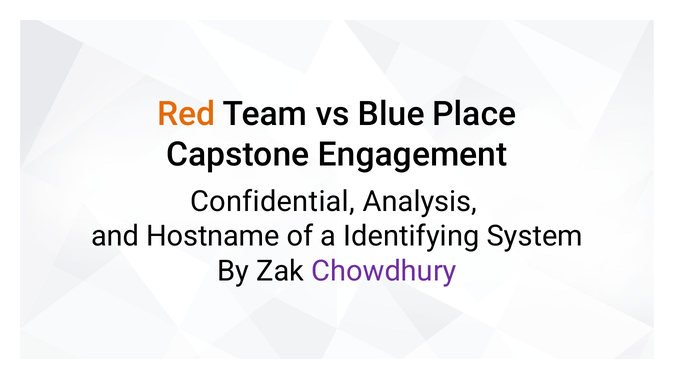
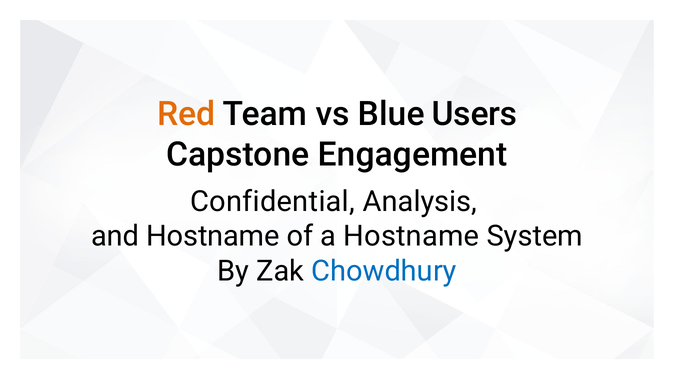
Place: Place -> Users (474, 114)
a Identifying: Identifying -> Hostname (411, 236)
Chowdhury colour: purple -> blue (384, 271)
